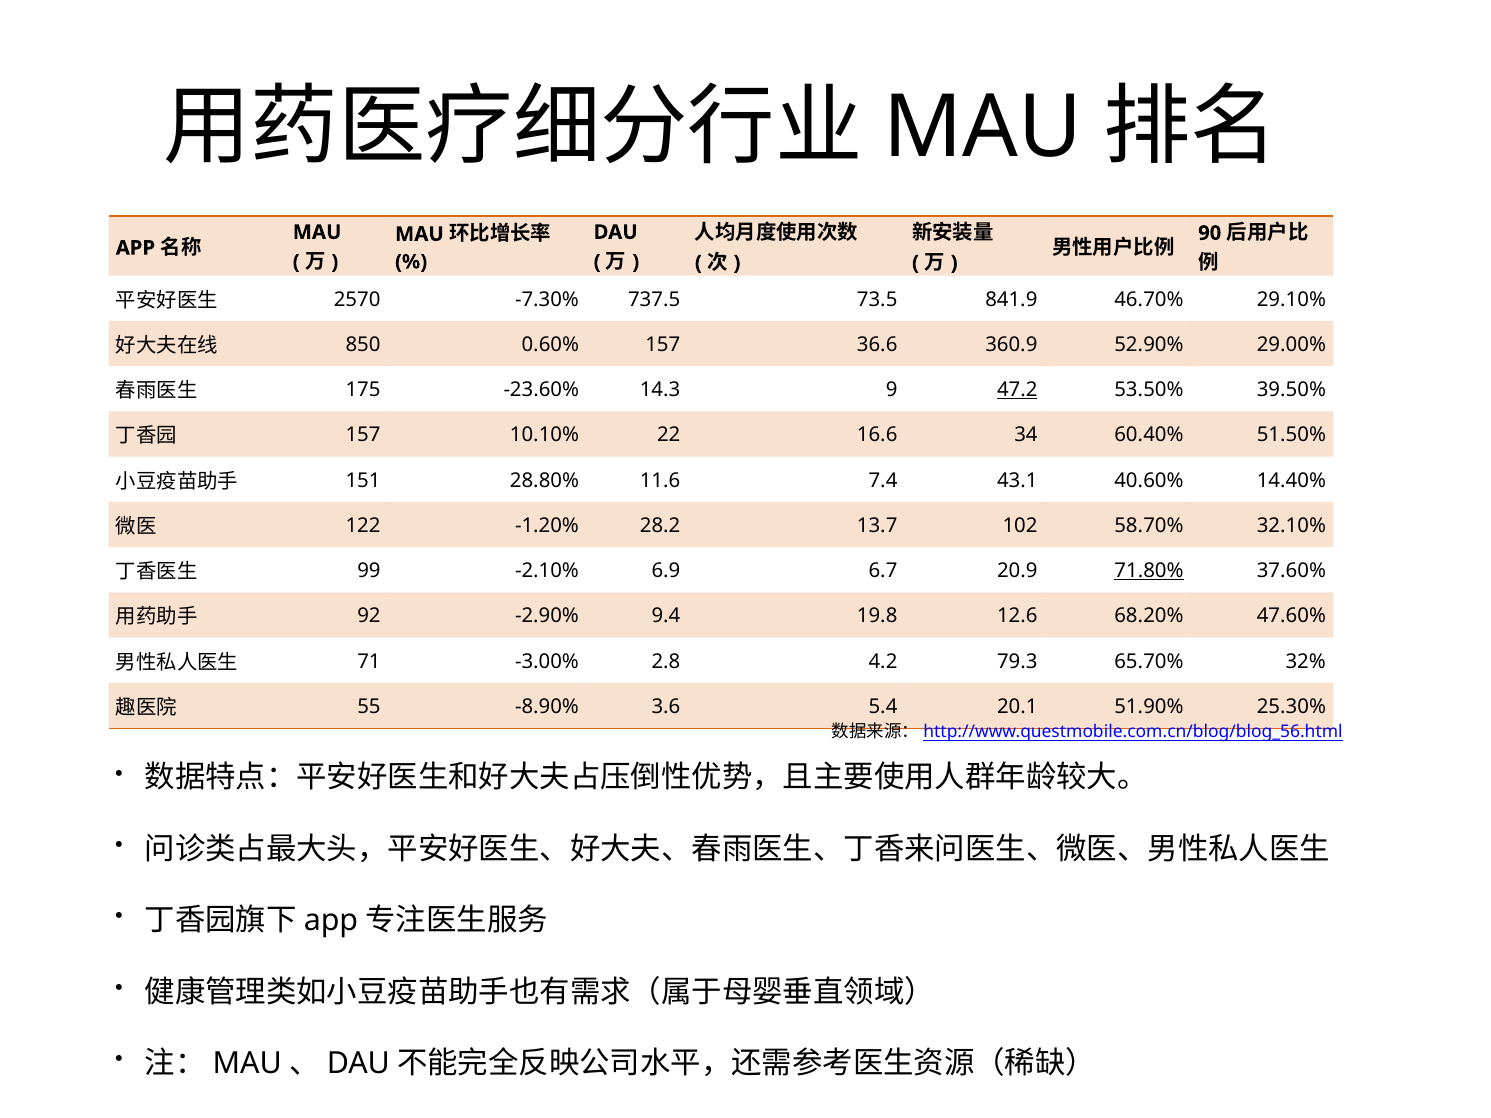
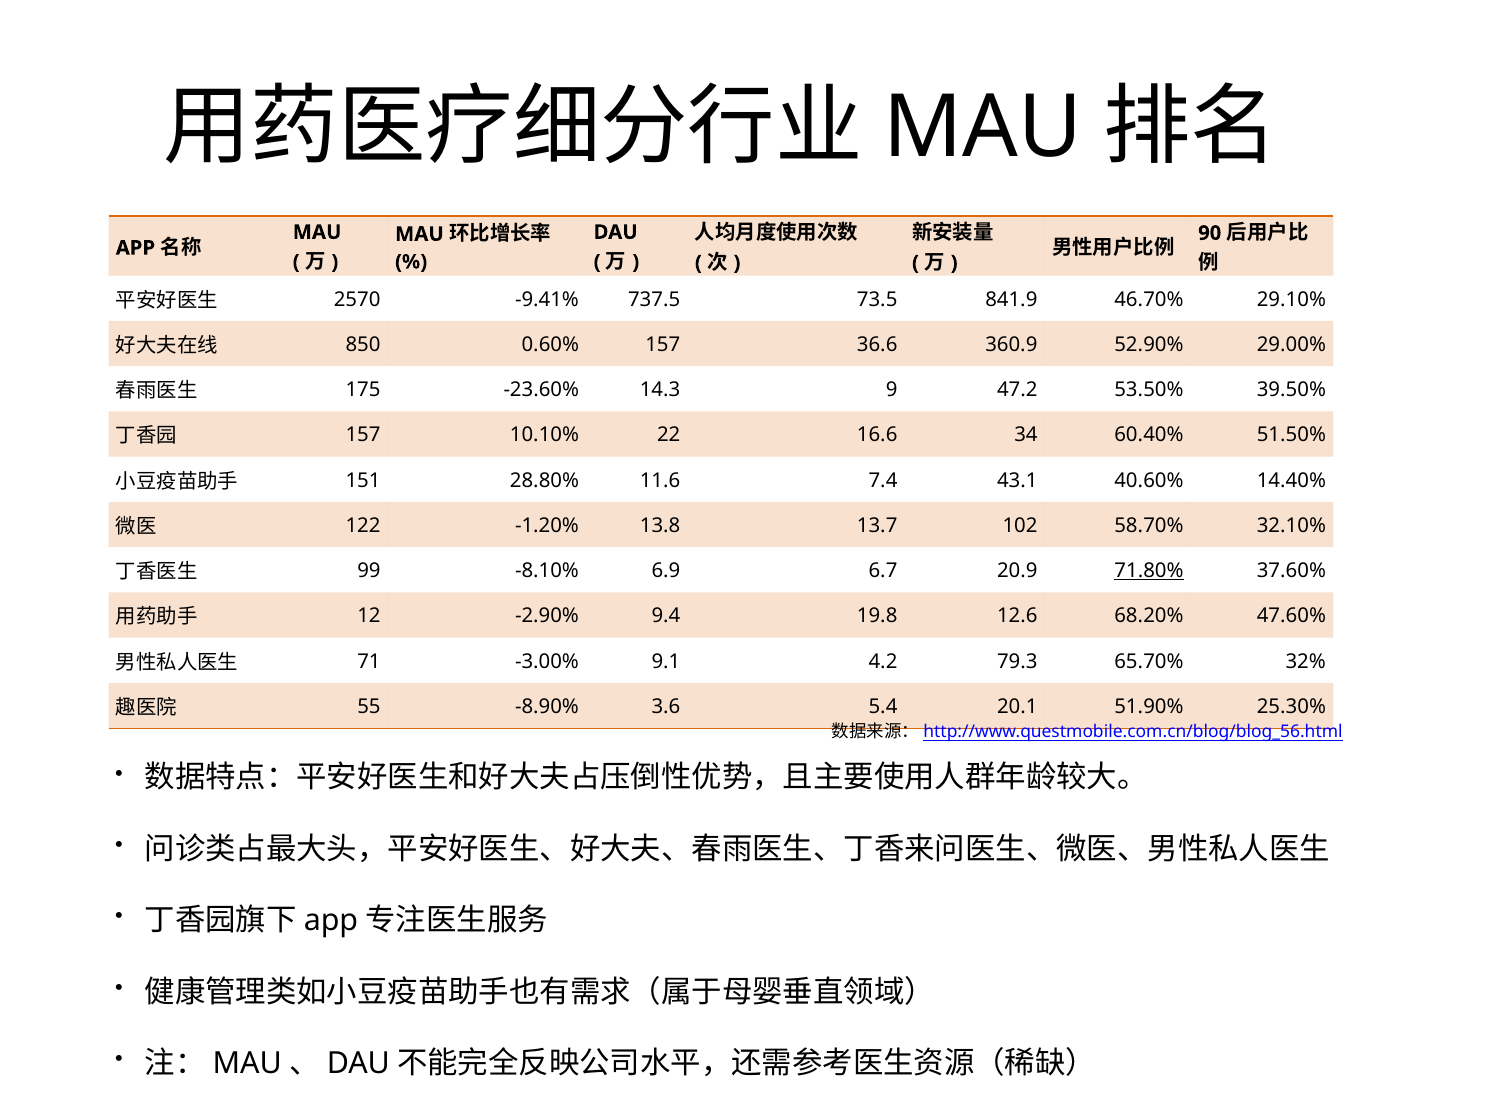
-7.30%: -7.30% -> -9.41% (547, 299)
47.2 underline: present -> none (1017, 390)
28.2: 28.2 -> 13.8 (660, 526)
-2.10%: -2.10% -> -8.10% (547, 571)
92: 92 -> 12 (369, 616)
2.8: 2.8 -> 9.1 (666, 662)
